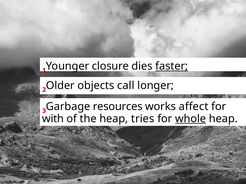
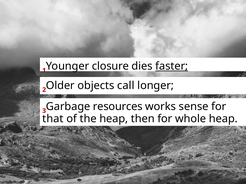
affect: affect -> sense (194, 107)
with: with -> that (53, 119)
tries: tries -> then (143, 119)
whole underline: present -> none (191, 119)
